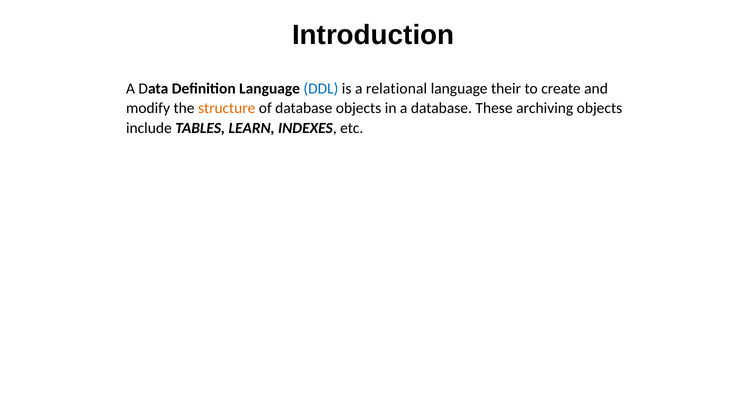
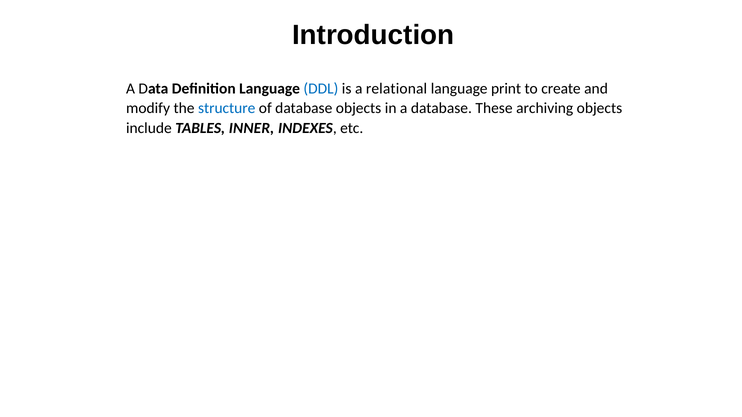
their: their -> print (506, 89)
structure colour: orange -> blue (227, 108)
LEARN: LEARN -> INNER (252, 128)
